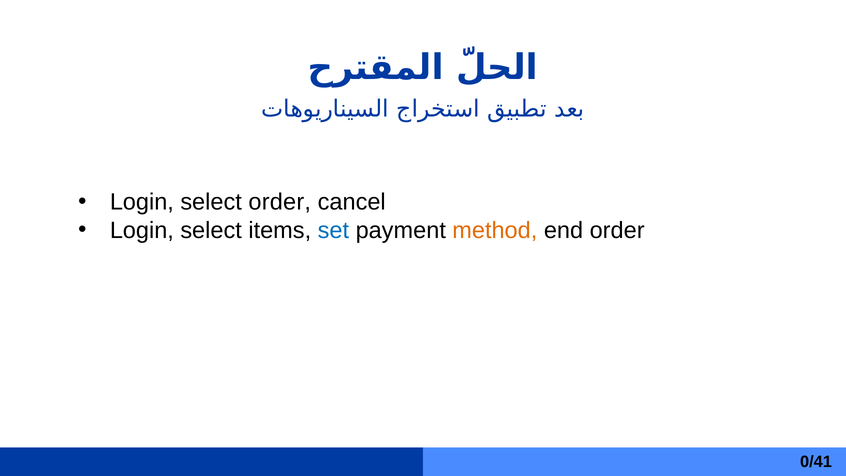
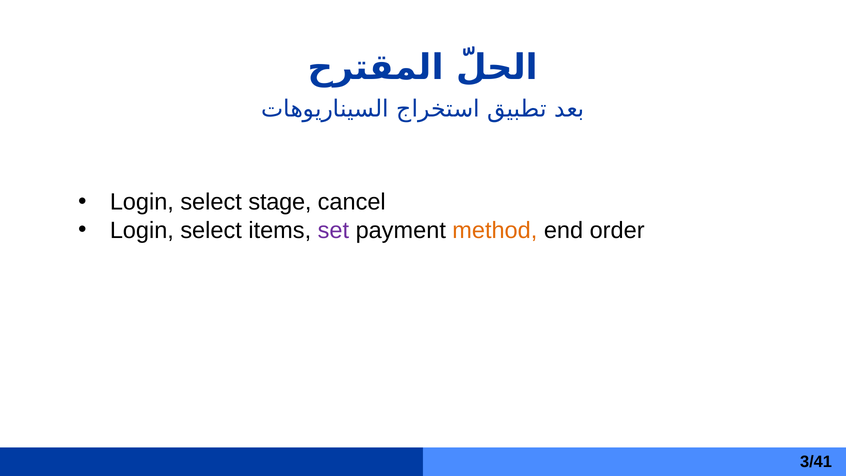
select order: order -> stage (280, 202)
set colour: blue -> purple (333, 230)
0/41: 0/41 -> 3/41 (816, 462)
